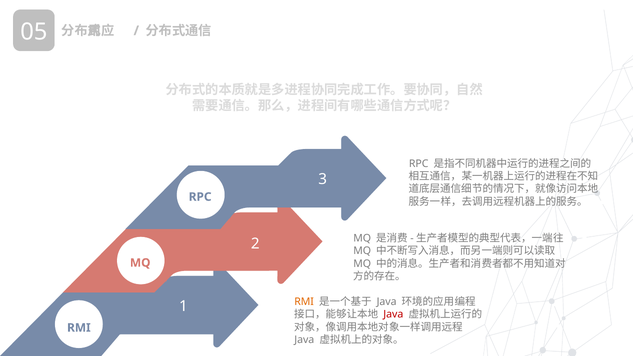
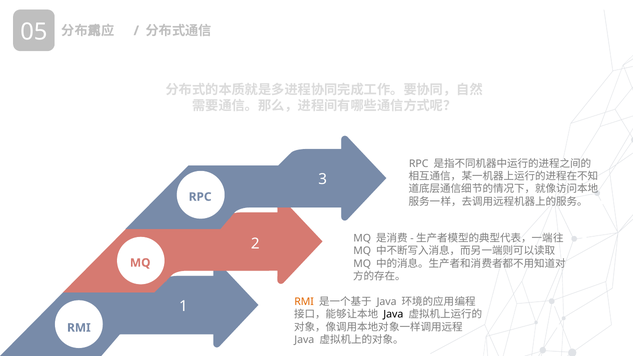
Java colour: red -> black (393, 315)
